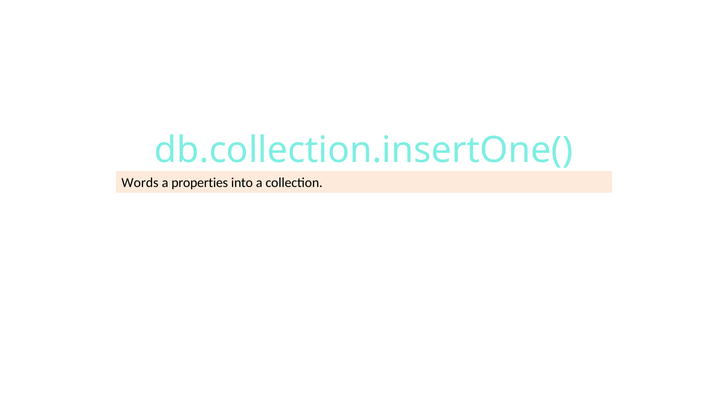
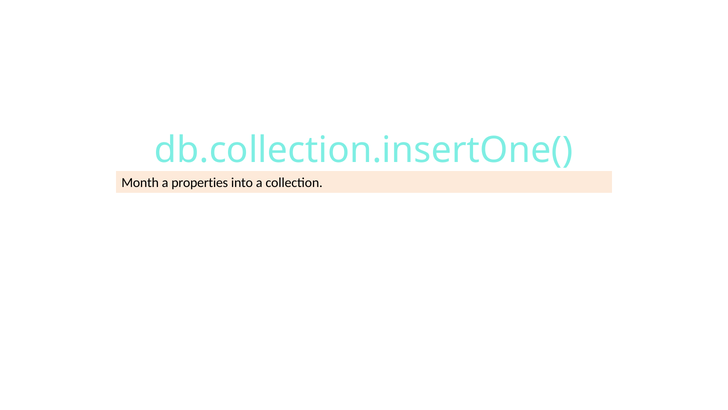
Words: Words -> Month (140, 183)
